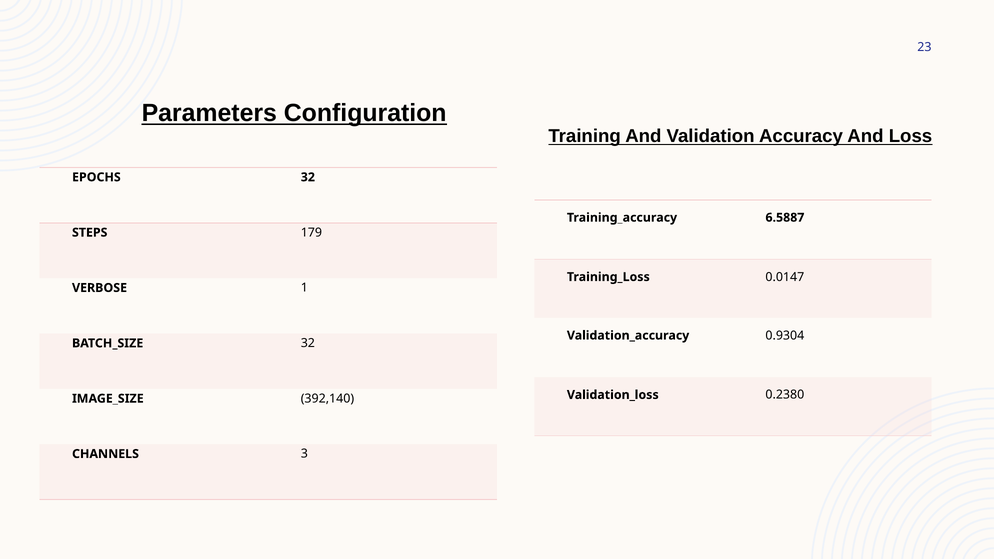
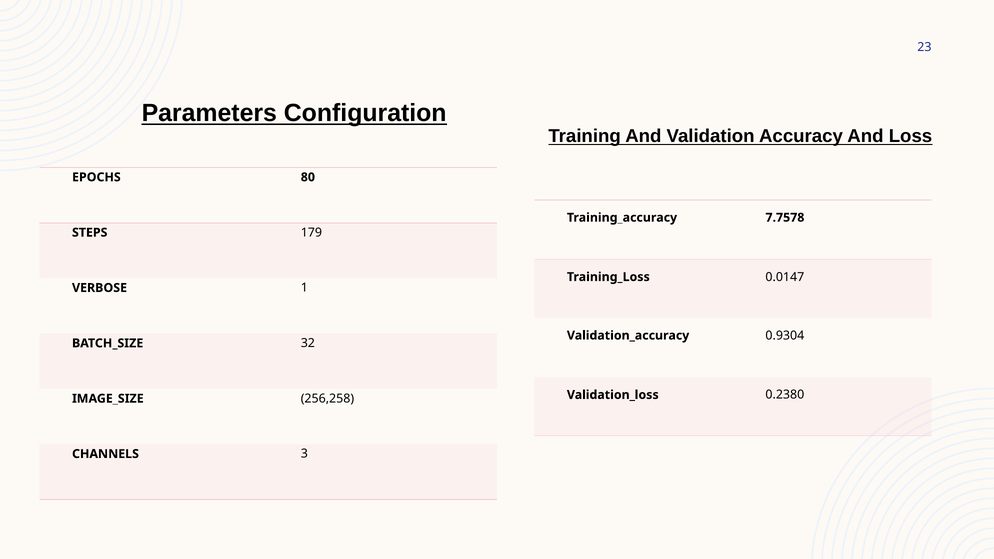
EPOCHS 32: 32 -> 80 (308, 177)
6.5887: 6.5887 -> 7.7578 (785, 218)
392,140: 392,140 -> 256,258 (327, 399)
